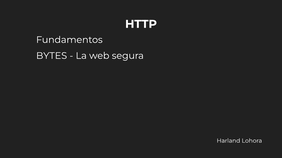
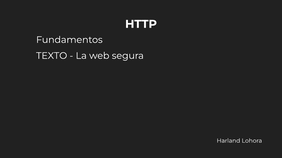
BYTES: BYTES -> TEXTO (52, 56)
